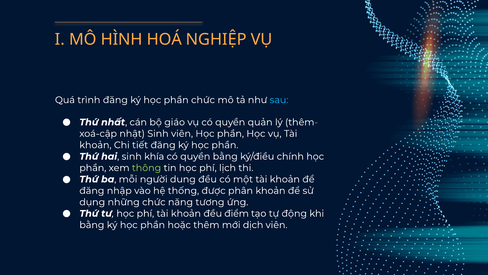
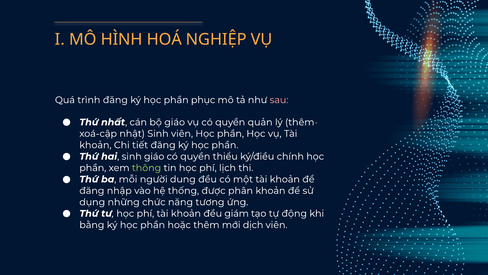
phần chức: chức -> phục (203, 100)
sau colour: light blue -> pink (279, 100)
sinh khía: khía -> giáo (154, 156)
quyền bằng: bằng -> thiểu (225, 156)
điểm: điểm -> giám (237, 213)
